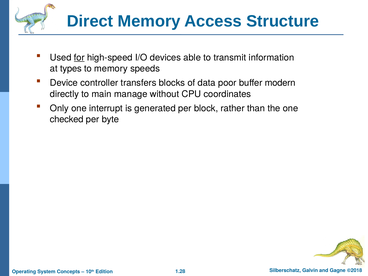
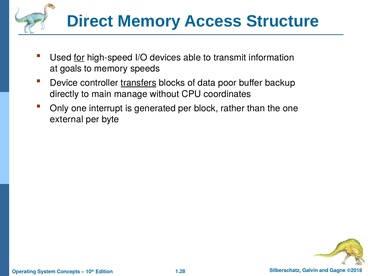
types: types -> goals (71, 69)
transfers underline: none -> present (139, 83)
modern: modern -> backup (280, 83)
checked: checked -> external (67, 119)
